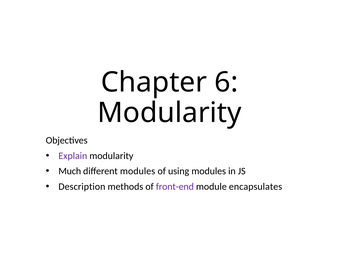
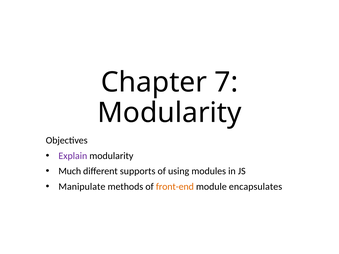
6: 6 -> 7 (226, 82)
different modules: modules -> supports (138, 171)
Description: Description -> Manipulate (82, 187)
front-end colour: purple -> orange (175, 187)
